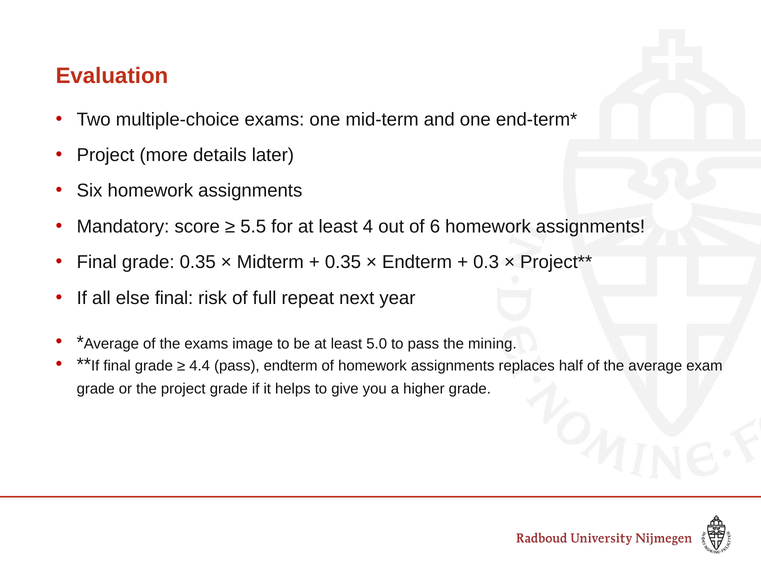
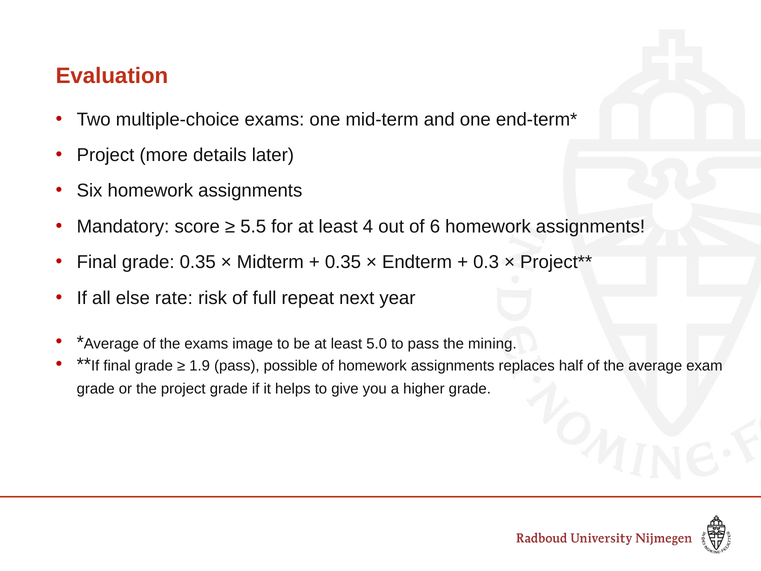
else final: final -> rate (174, 298)
4.4: 4.4 -> 1.9 (200, 366)
pass endterm: endterm -> possible (291, 366)
